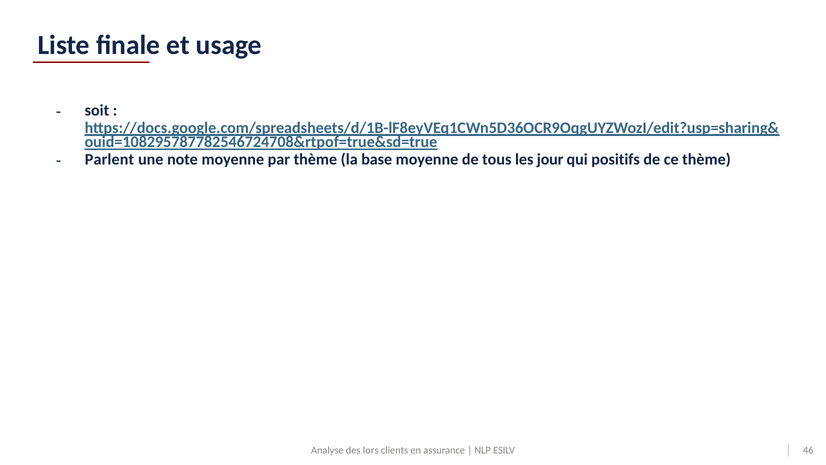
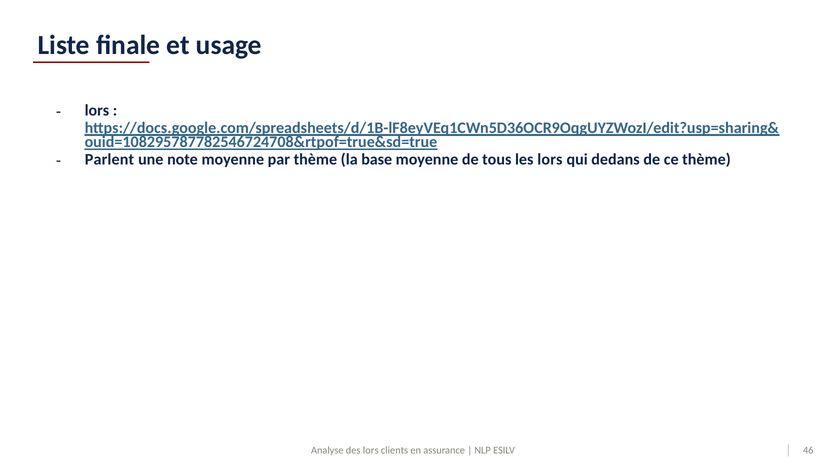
soit: soit -> lors (97, 110)
les jour: jour -> lors (550, 159)
positifs: positifs -> dedans (616, 159)
